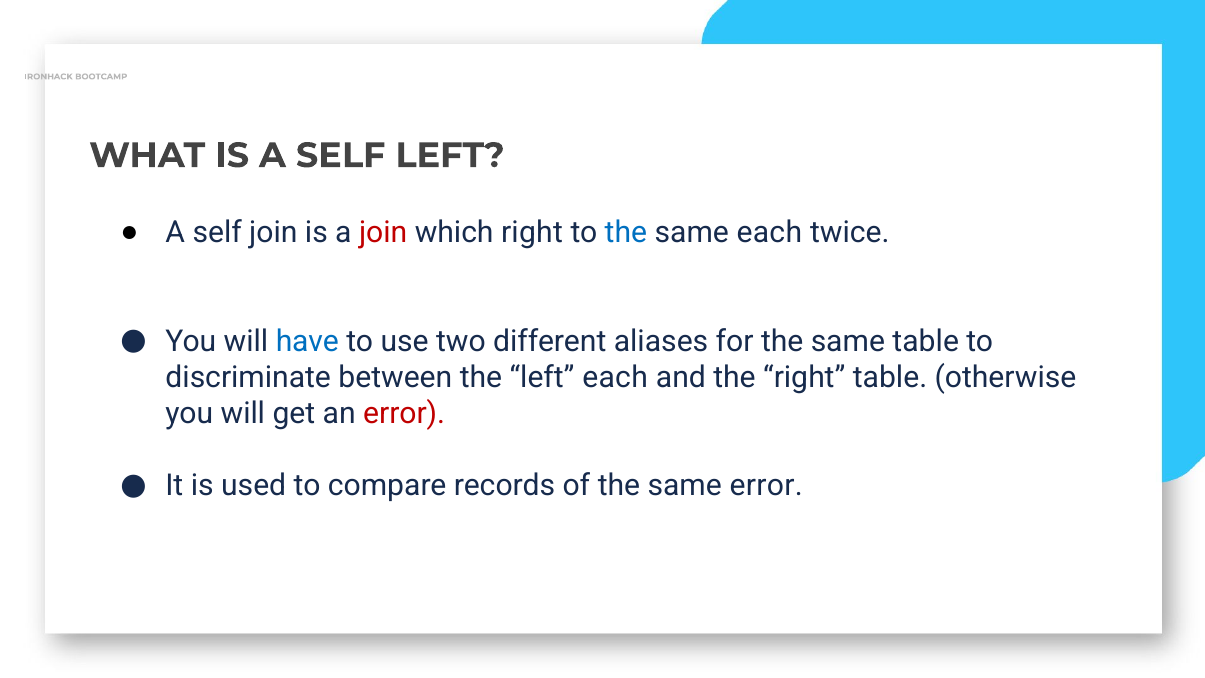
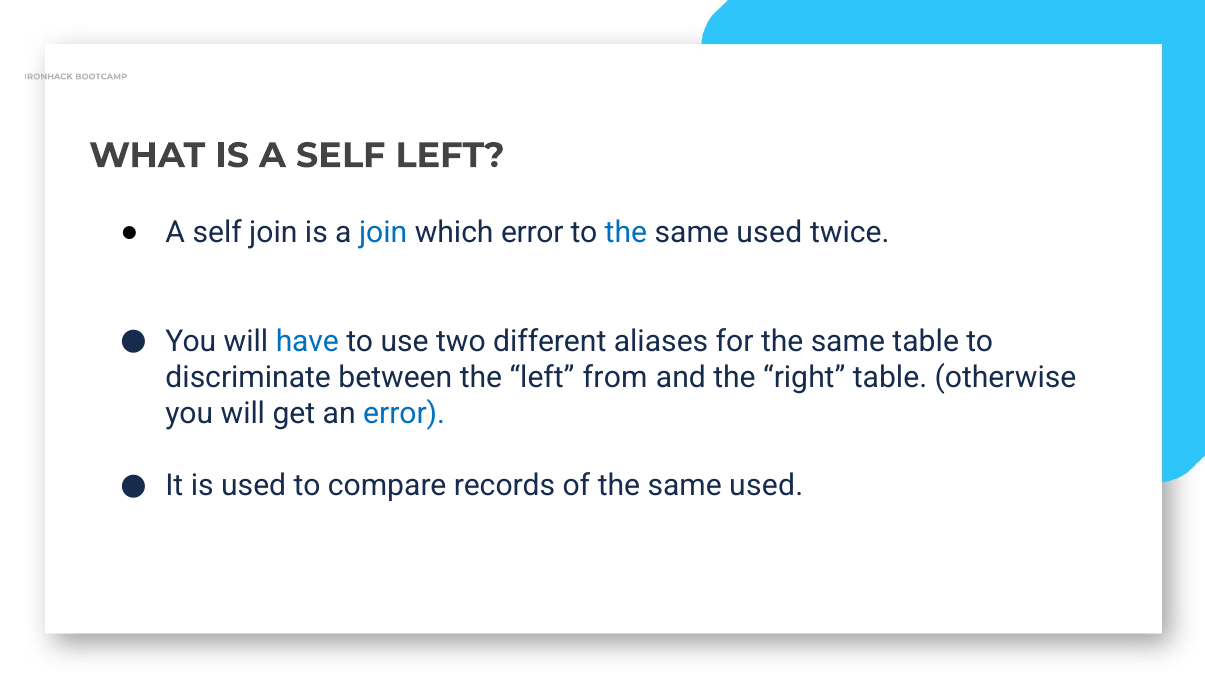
join colour: red -> blue (383, 233)
which right: right -> error (532, 233)
each: each -> used (769, 233)
left each: each -> from (615, 377)
error colour: red -> blue (404, 413)
of the same error: error -> used (766, 486)
